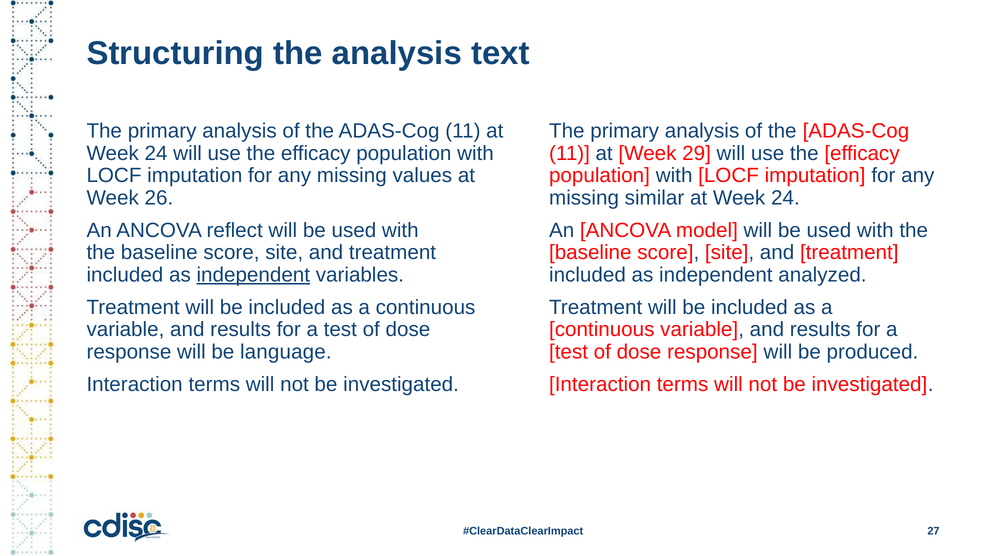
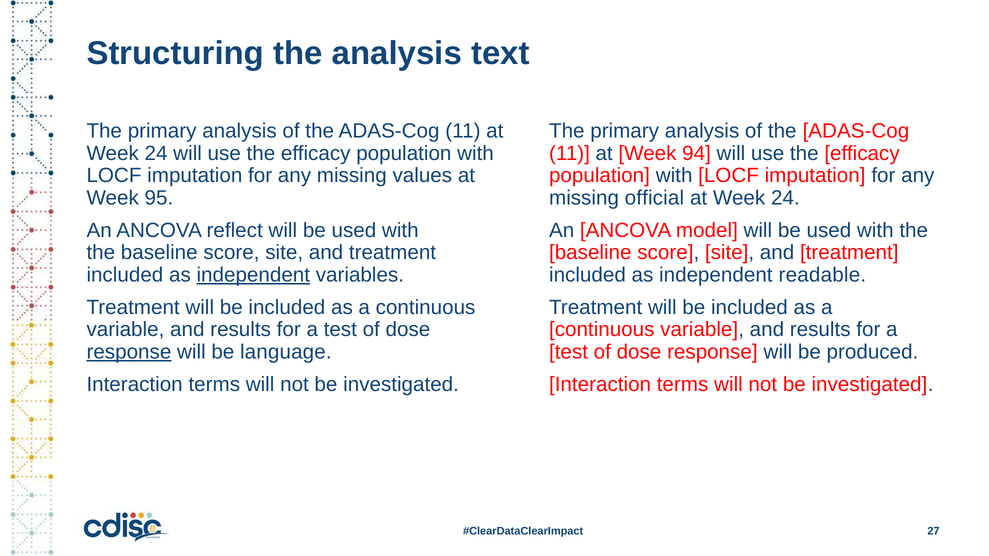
29: 29 -> 94 (697, 153)
26: 26 -> 95 (159, 198)
similar: similar -> official (654, 198)
analyzed: analyzed -> readable (822, 275)
response underline: none -> present (129, 352)
